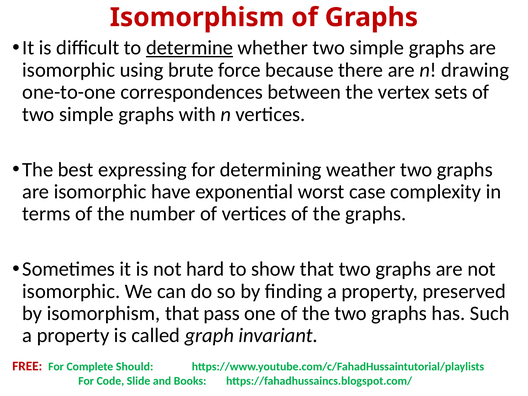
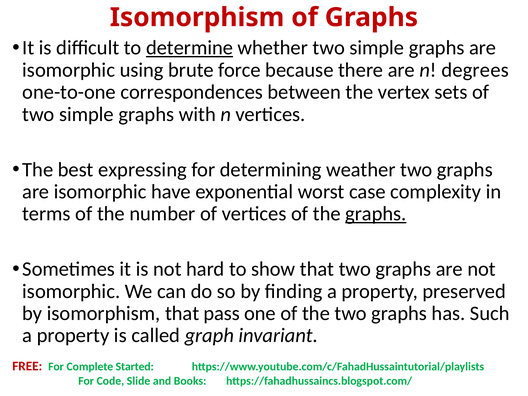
drawing: drawing -> degrees (475, 70)
graphs underline: none -> present (376, 214)
Should: Should -> Started (135, 367)
